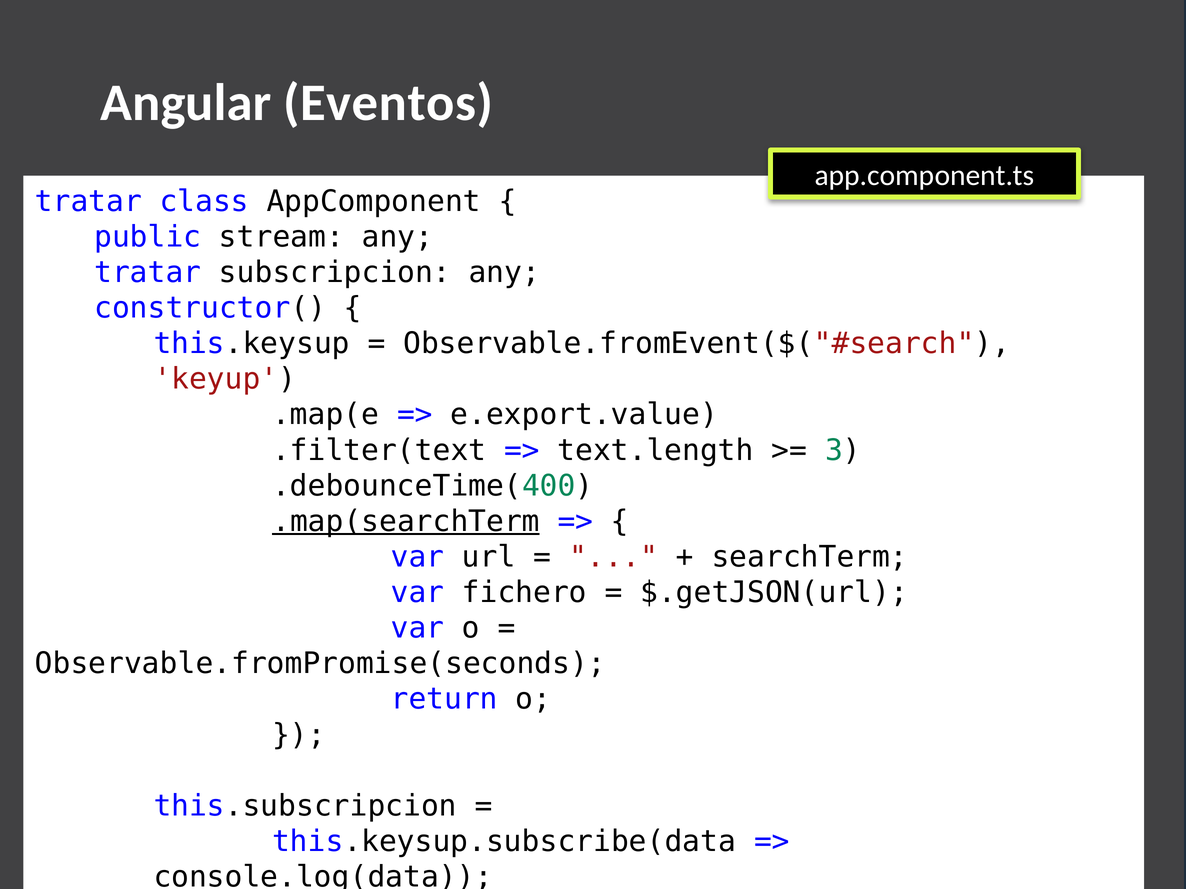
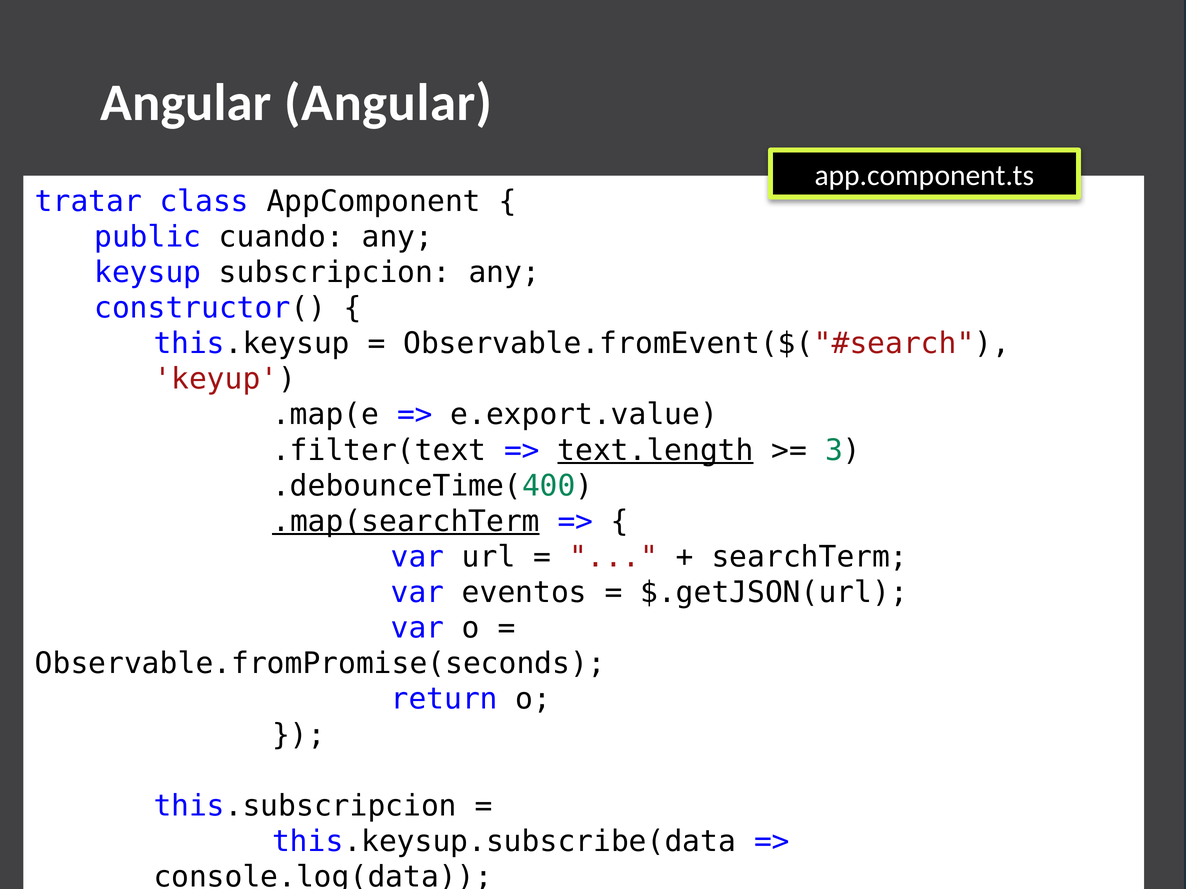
Angular Eventos: Eventos -> Angular (388, 103)
stream: stream -> cuando (281, 237)
tratar: tratar -> keysup (148, 273)
text.length underline: none -> present (656, 451)
fichero: fichero -> eventos (524, 593)
